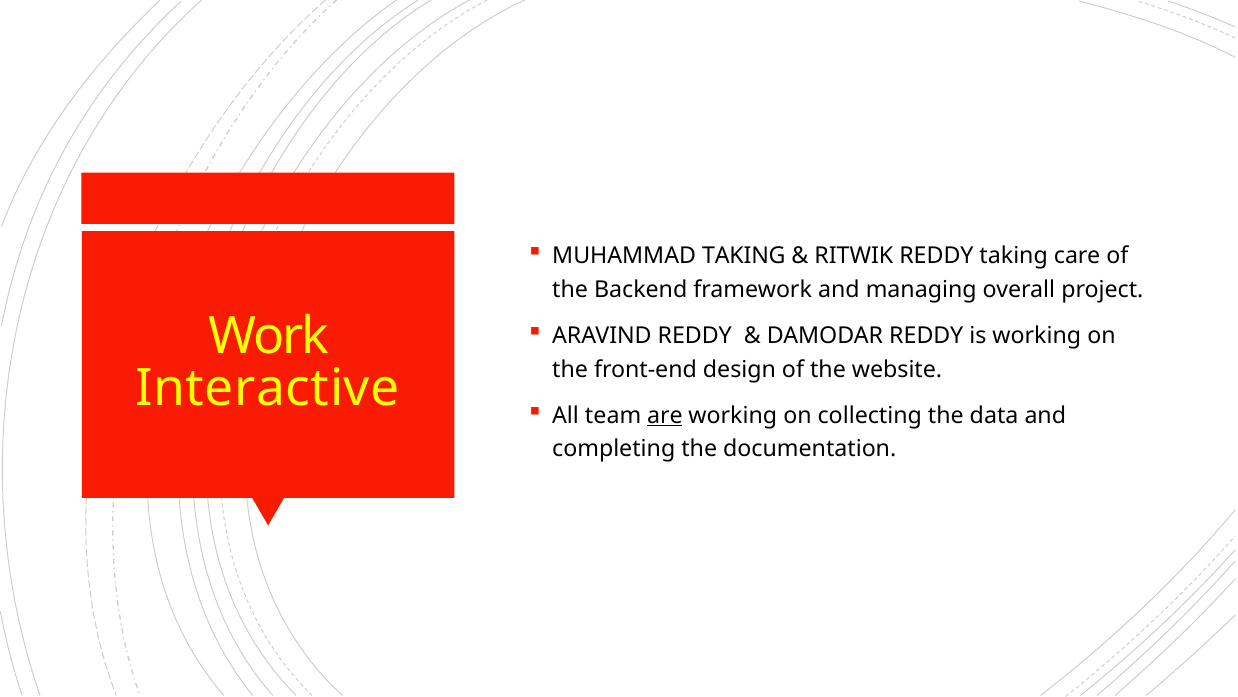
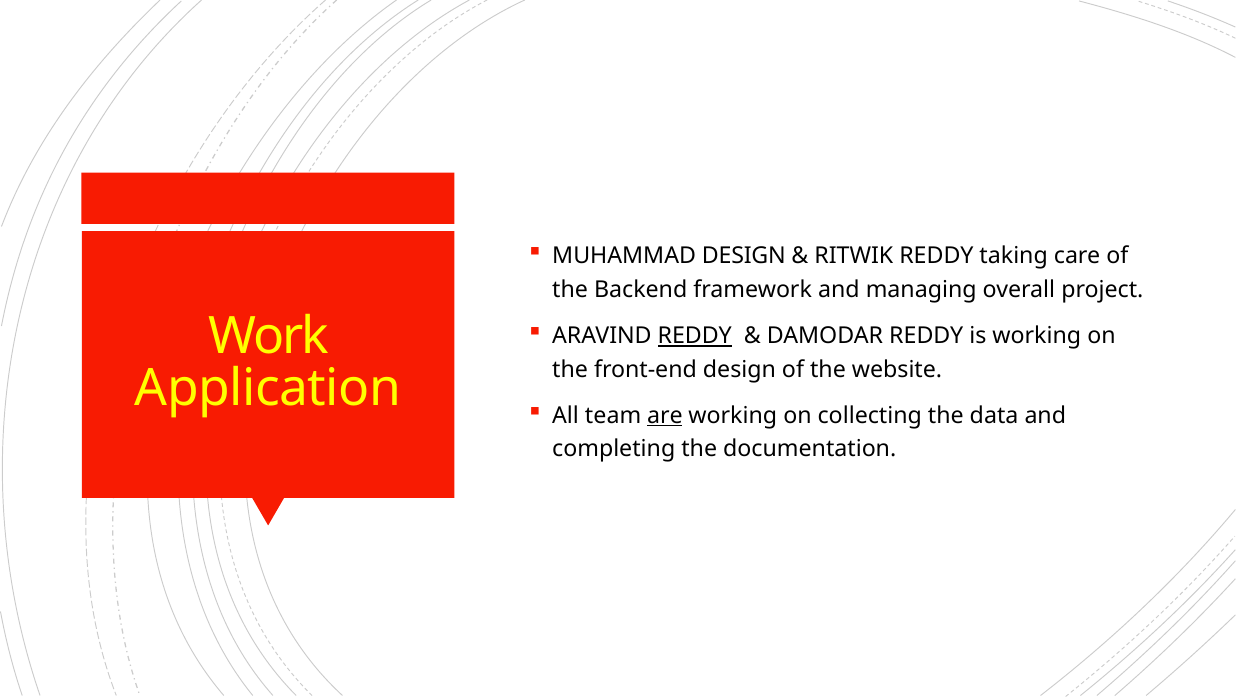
MUHAMMAD TAKING: TAKING -> DESIGN (744, 256)
REDDY underline: none -> present (695, 336)
Interactive: Interactive -> Application (268, 388)
